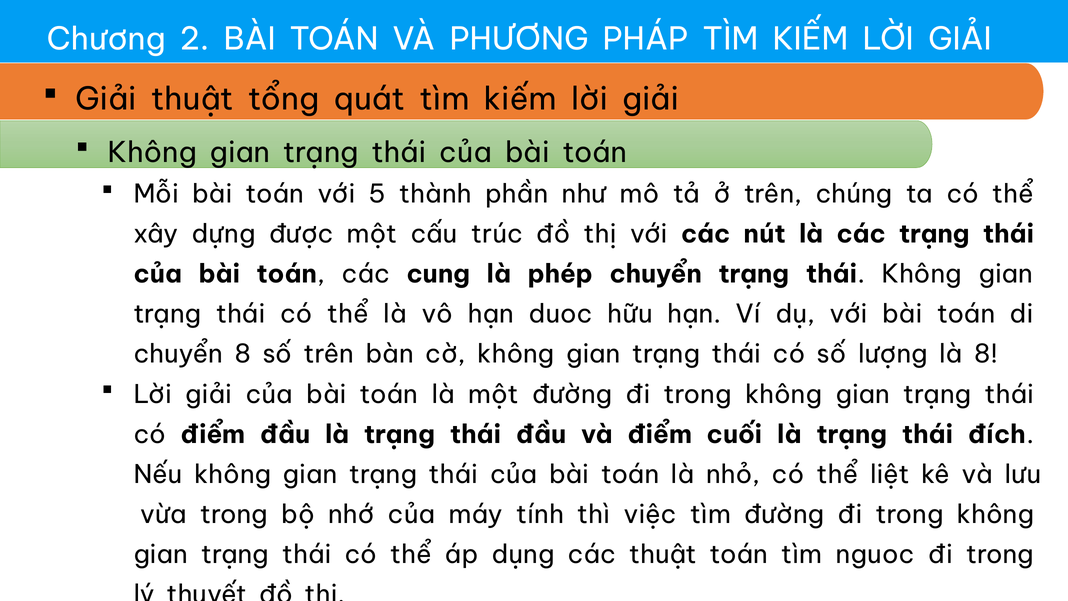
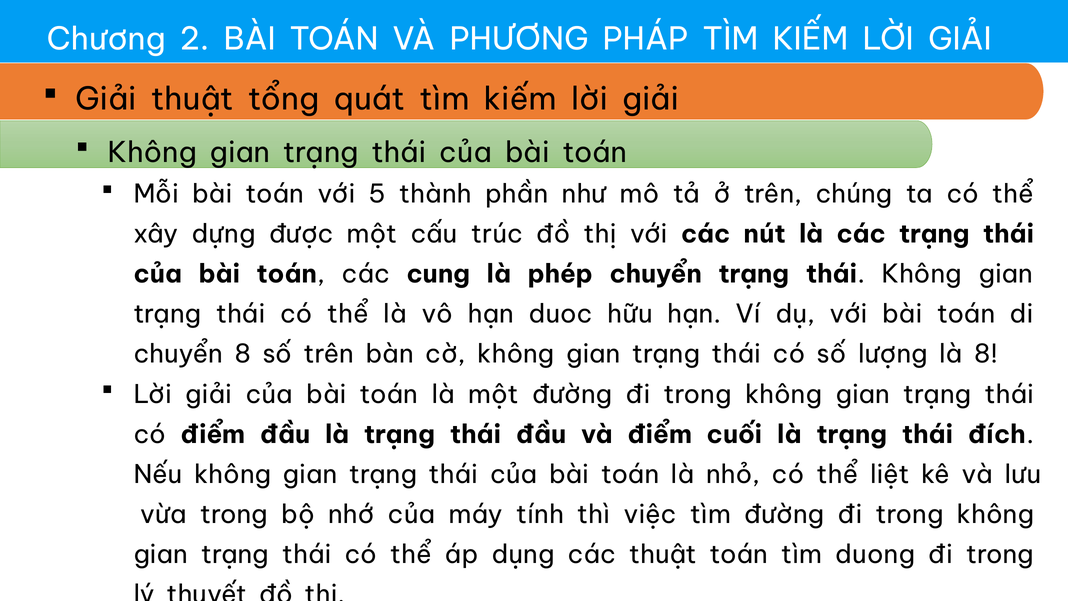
nguoc: nguoc -> duong (875, 555)
